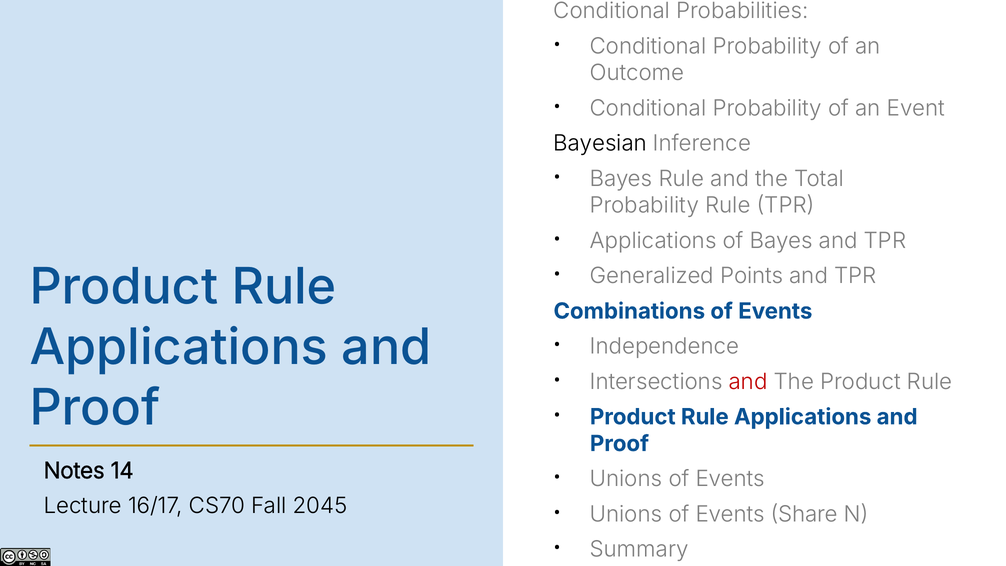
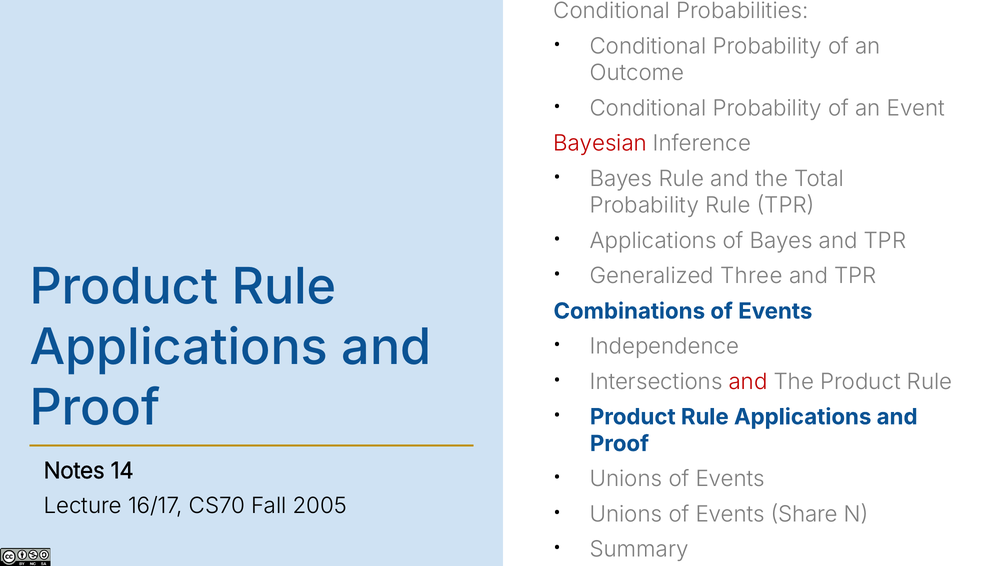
Bayesian colour: black -> red (600, 144)
Points: Points -> Three (751, 276)
2045: 2045 -> 2005 (320, 506)
